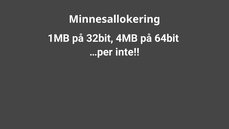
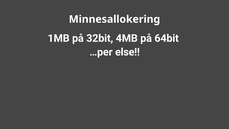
inte: inte -> else (127, 52)
